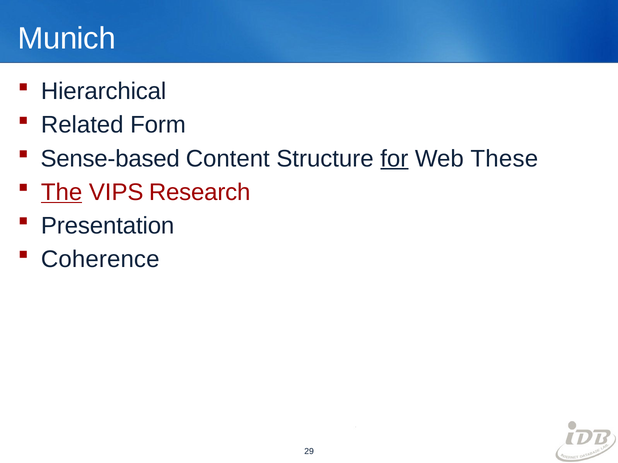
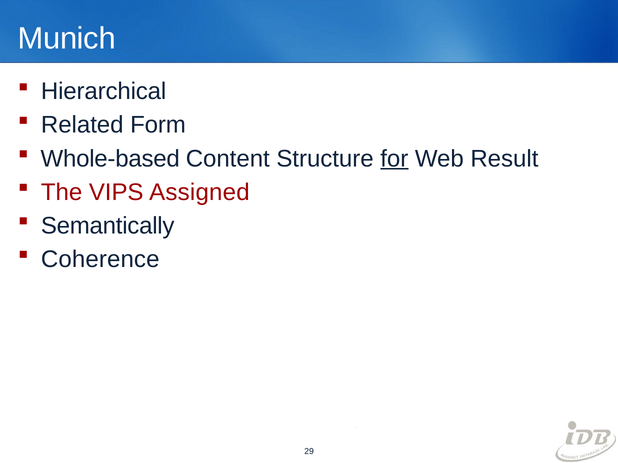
Sense-based: Sense-based -> Whole-based (110, 159)
These: These -> Result (504, 159)
The underline: present -> none (62, 192)
Research: Research -> Assigned (199, 192)
Presentation: Presentation -> Semantically (108, 226)
